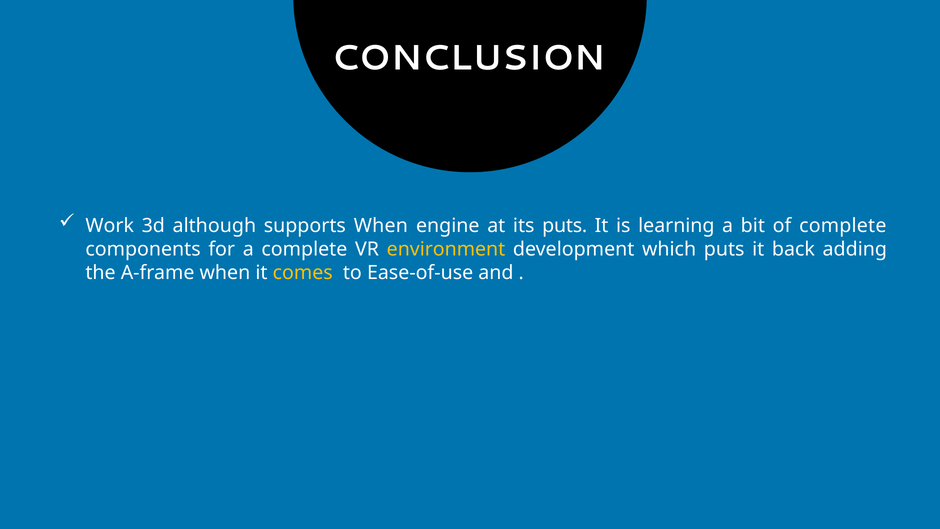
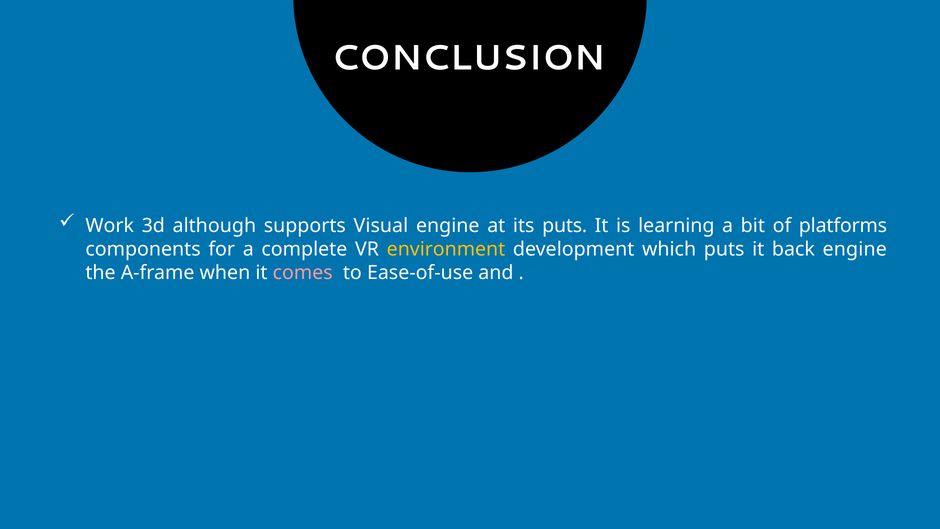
supports When: When -> Visual (381, 226)
of complete: complete -> platforms (843, 226)
back adding: adding -> engine (855, 249)
comes colour: yellow -> pink (303, 273)
